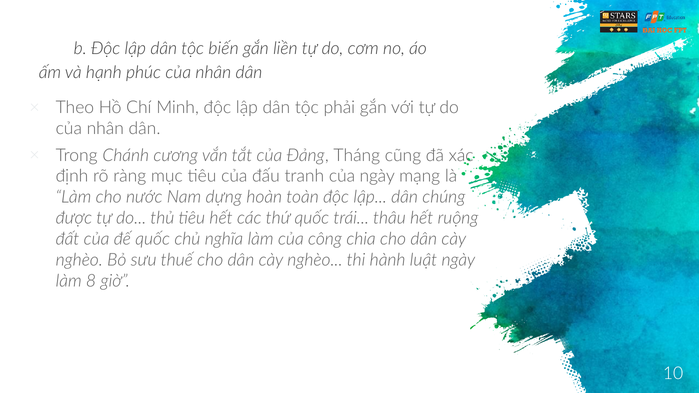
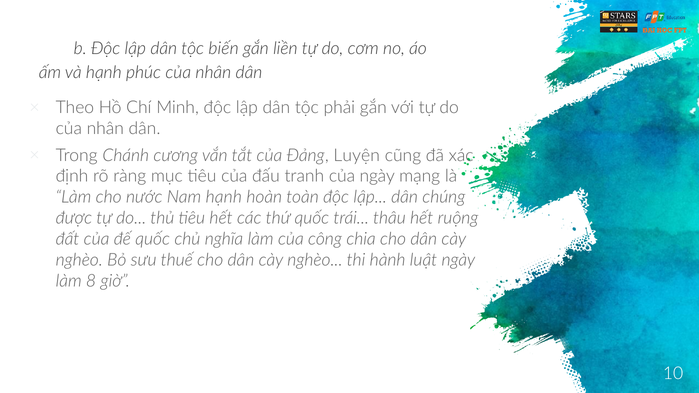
Tháng: Tháng -> Luyện (357, 155)
Nam dựng: dựng -> hạnh (224, 197)
